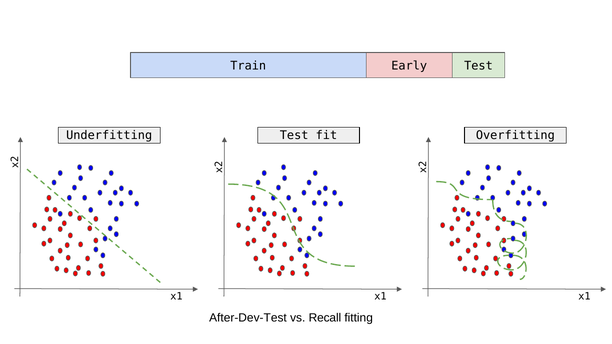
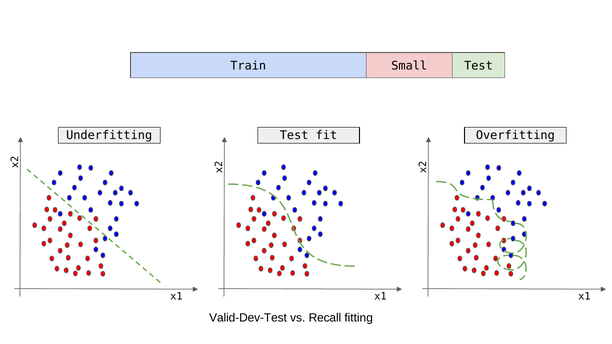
Early: Early -> Small (409, 66)
After-Dev-Test: After-Dev-Test -> Valid-Dev-Test (248, 318)
